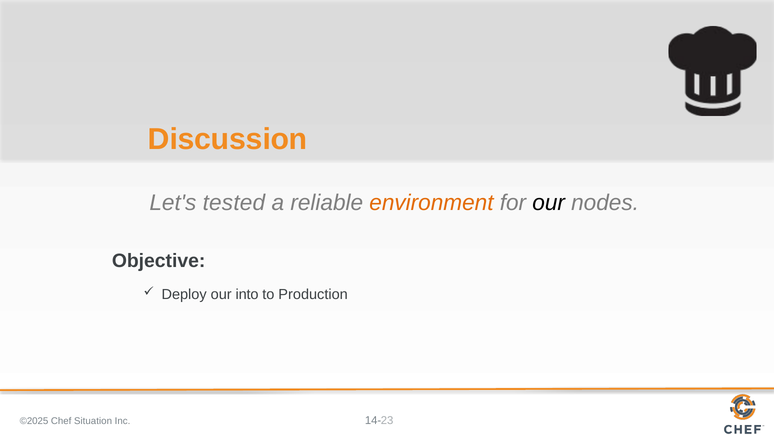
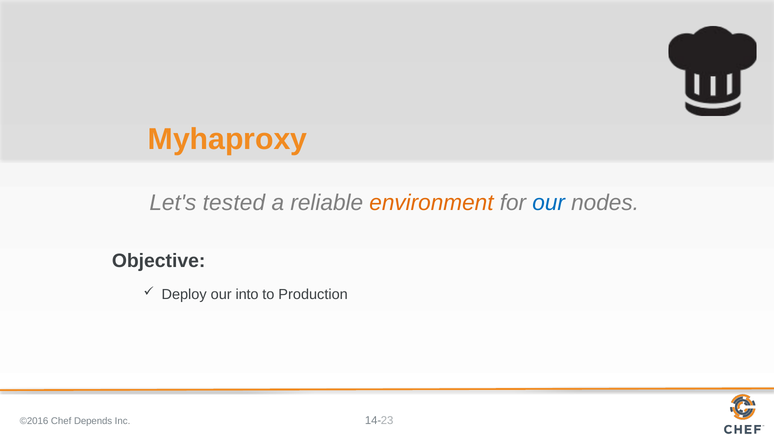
Discussion: Discussion -> Myhaproxy (228, 139)
our colour: black -> blue (549, 203)
©2025: ©2025 -> ©2016 (34, 421)
Situation: Situation -> Depends (93, 421)
